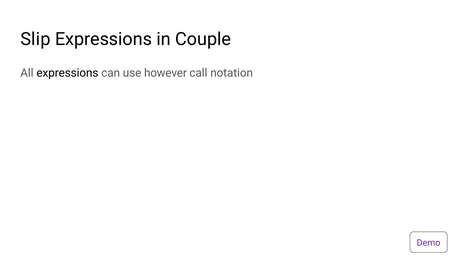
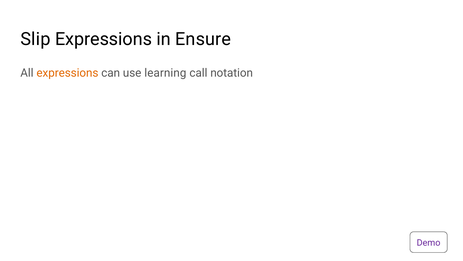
Couple: Couple -> Ensure (203, 39)
expressions colour: black -> orange (67, 73)
however: however -> learning (165, 73)
